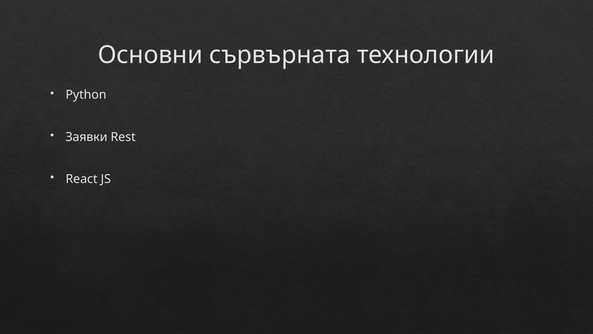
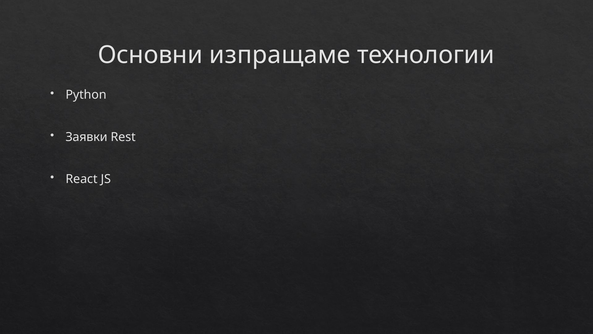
сървърната: сървърната -> изпращаме (280, 55)
